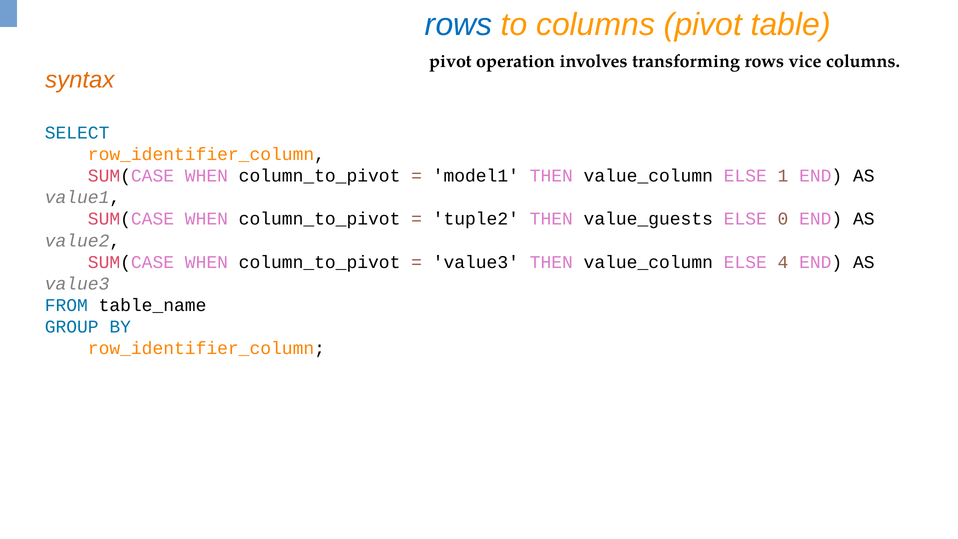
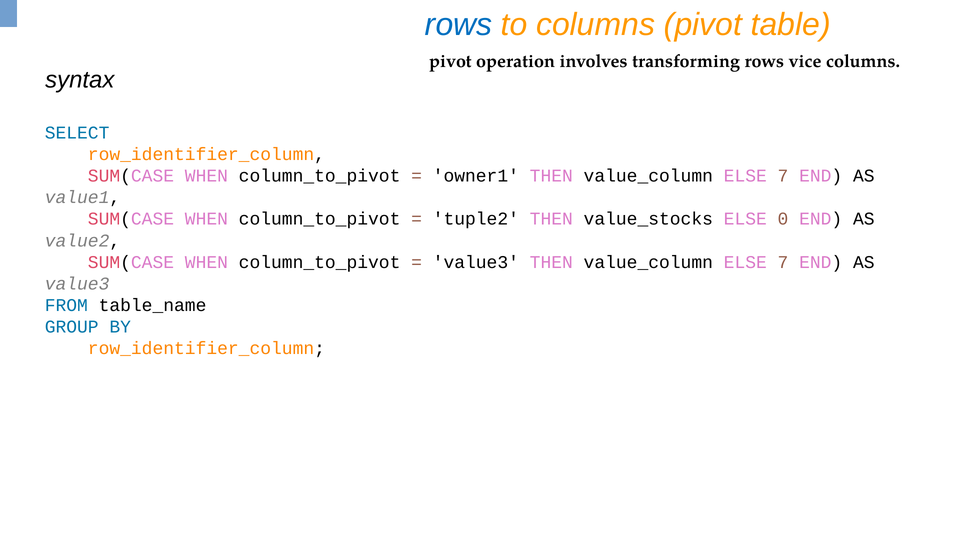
syntax colour: orange -> black (80, 80)
model1: model1 -> owner1 (476, 176)
1: 1 -> 7 (783, 176)
value_guests: value_guests -> value_stocks (648, 219)
4: 4 -> 7 (783, 262)
